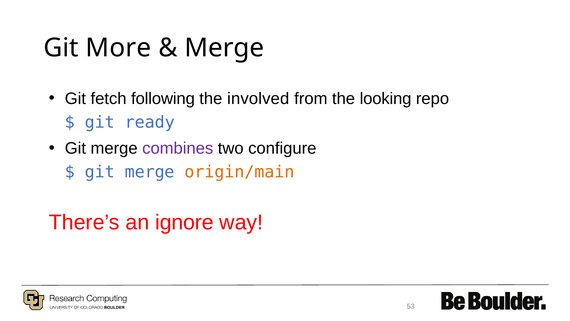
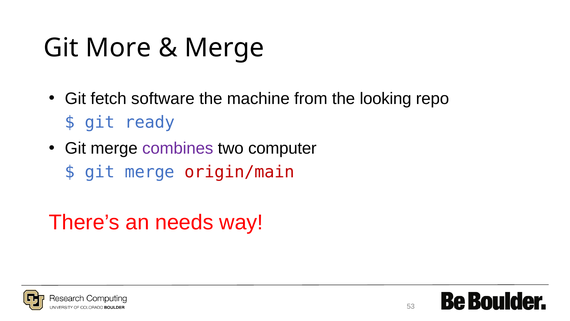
following: following -> software (163, 99)
involved: involved -> machine (258, 99)
configure: configure -> computer (282, 148)
origin/main colour: orange -> red (240, 172)
ignore: ignore -> needs (184, 222)
